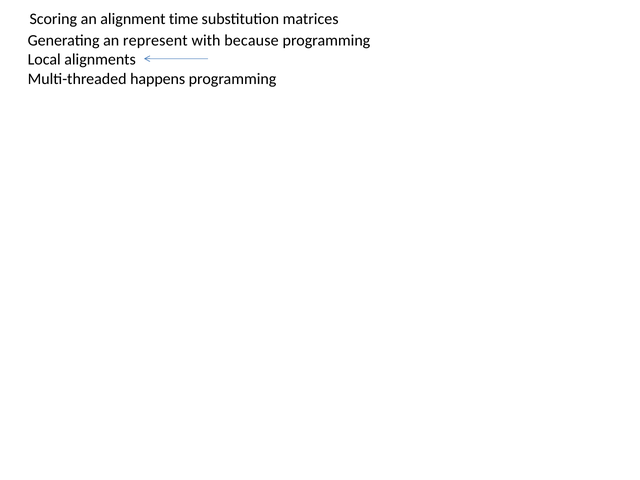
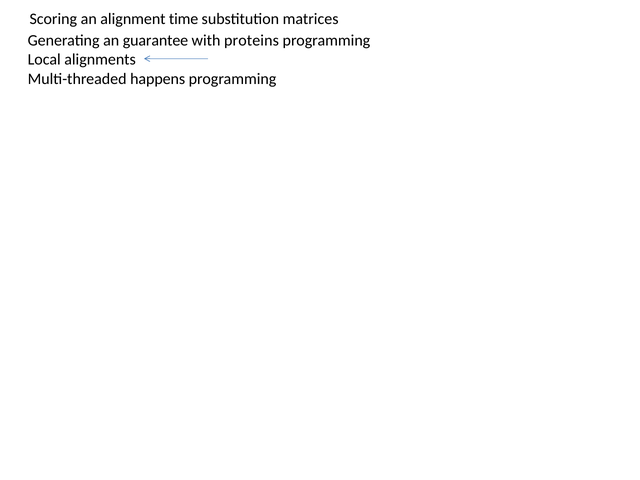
represent: represent -> guarantee (155, 41)
because: because -> proteins (252, 41)
